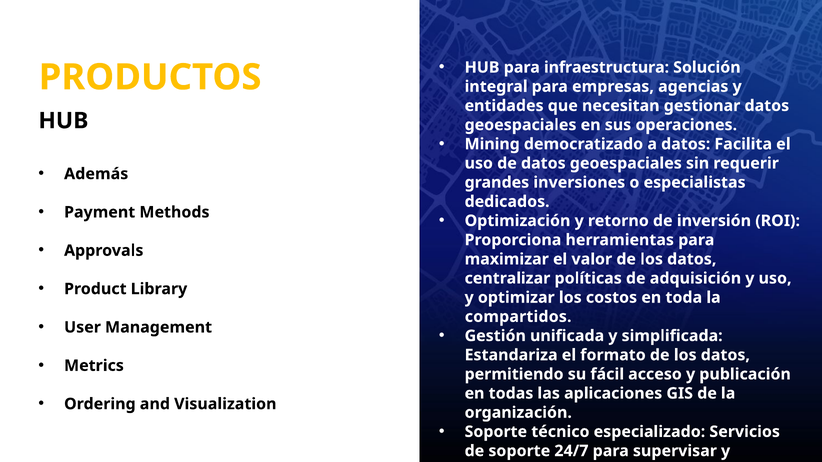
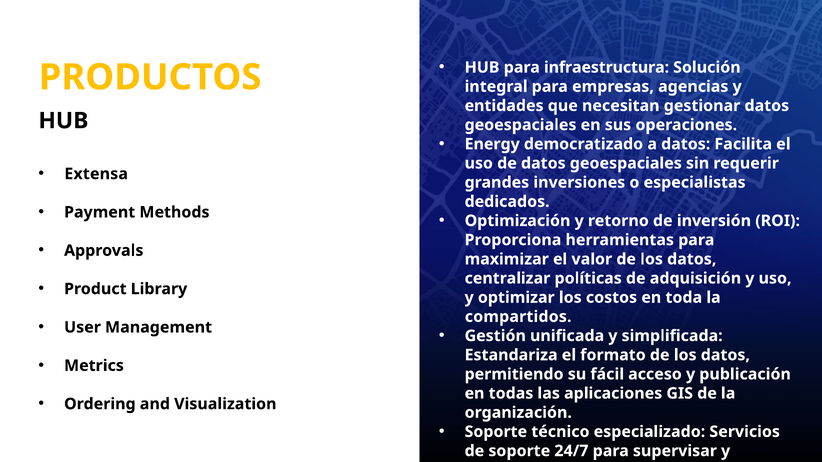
Mining: Mining -> Energy (492, 144)
Además: Además -> Extensa (96, 174)
